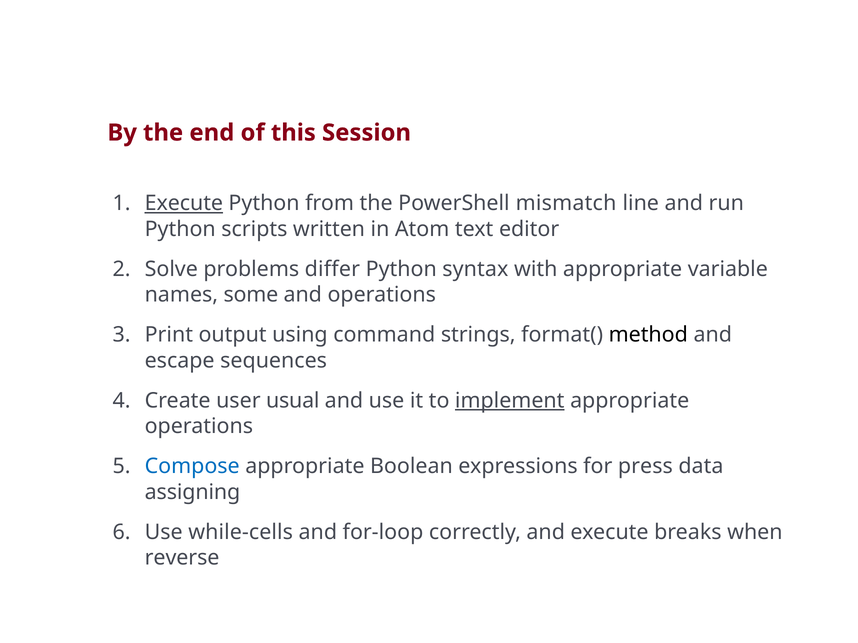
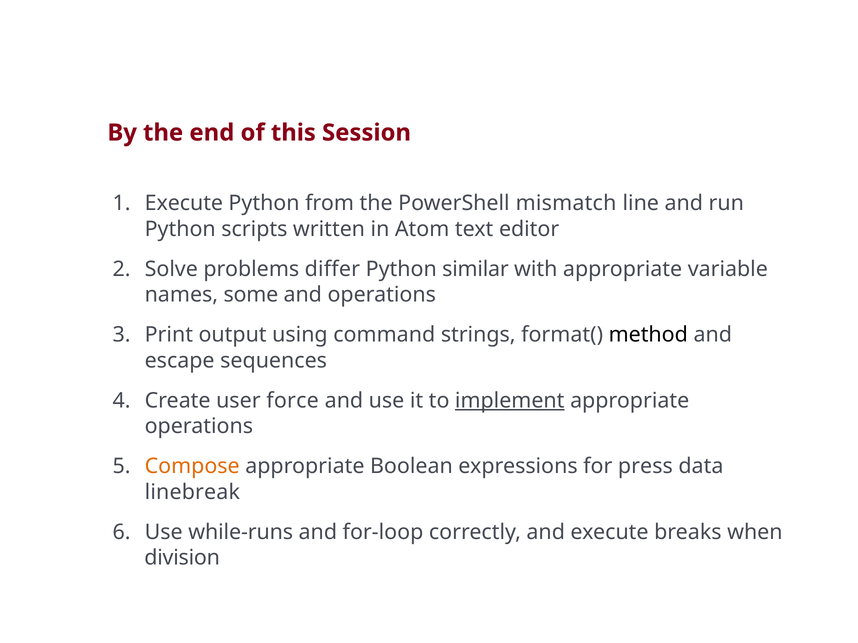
Execute underline: present -> none (184, 204)
syntax: syntax -> similar (475, 269)
usual: usual -> force (293, 401)
Compose colour: blue -> orange (192, 467)
assigning: assigning -> linebreak (192, 492)
while-cells: while-cells -> while-runs (241, 532)
reverse: reverse -> division (182, 558)
